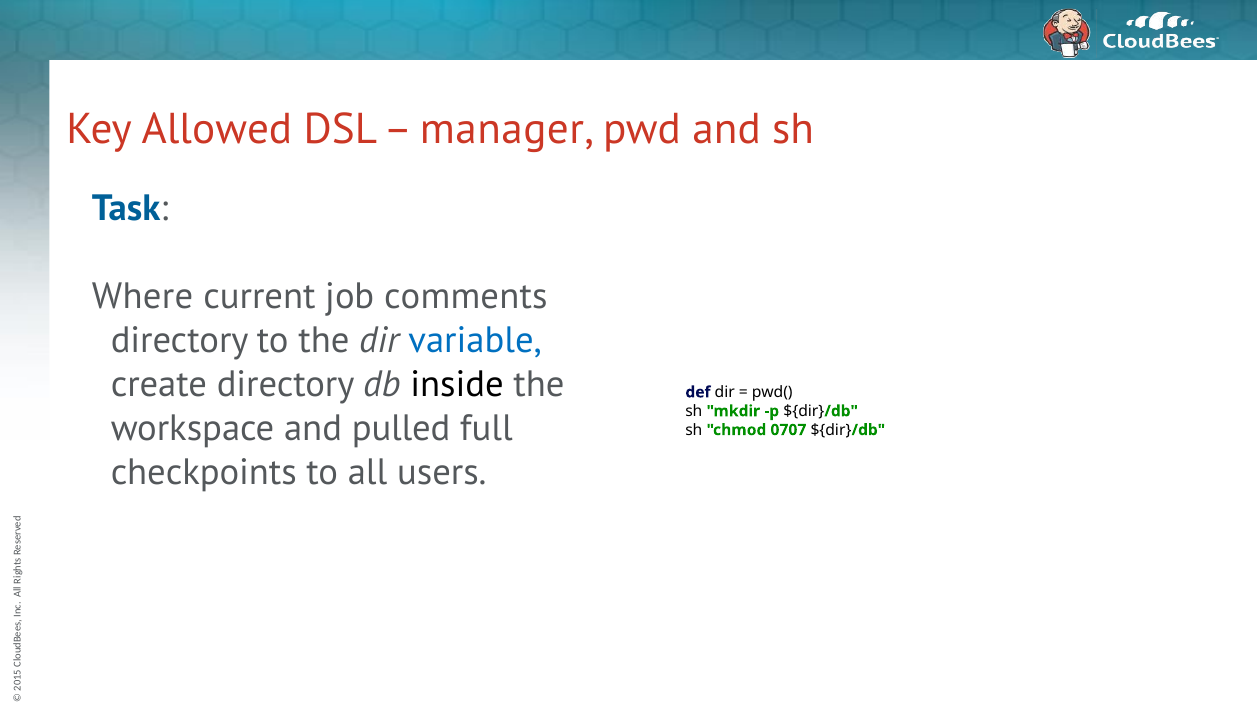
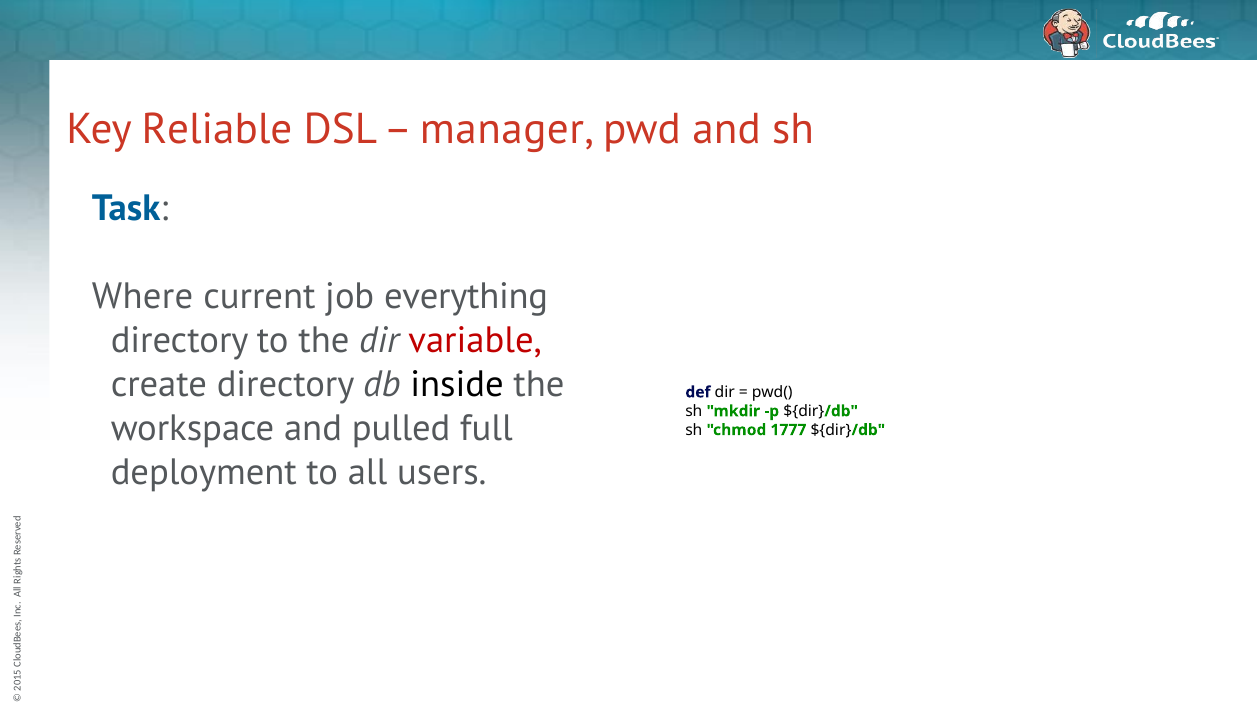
Allowed: Allowed -> Reliable (217, 129)
comments: comments -> everything (466, 297)
variable colour: blue -> red (475, 341)
0707: 0707 -> 1777 (788, 430)
checkpoints: checkpoints -> deployment (204, 473)
